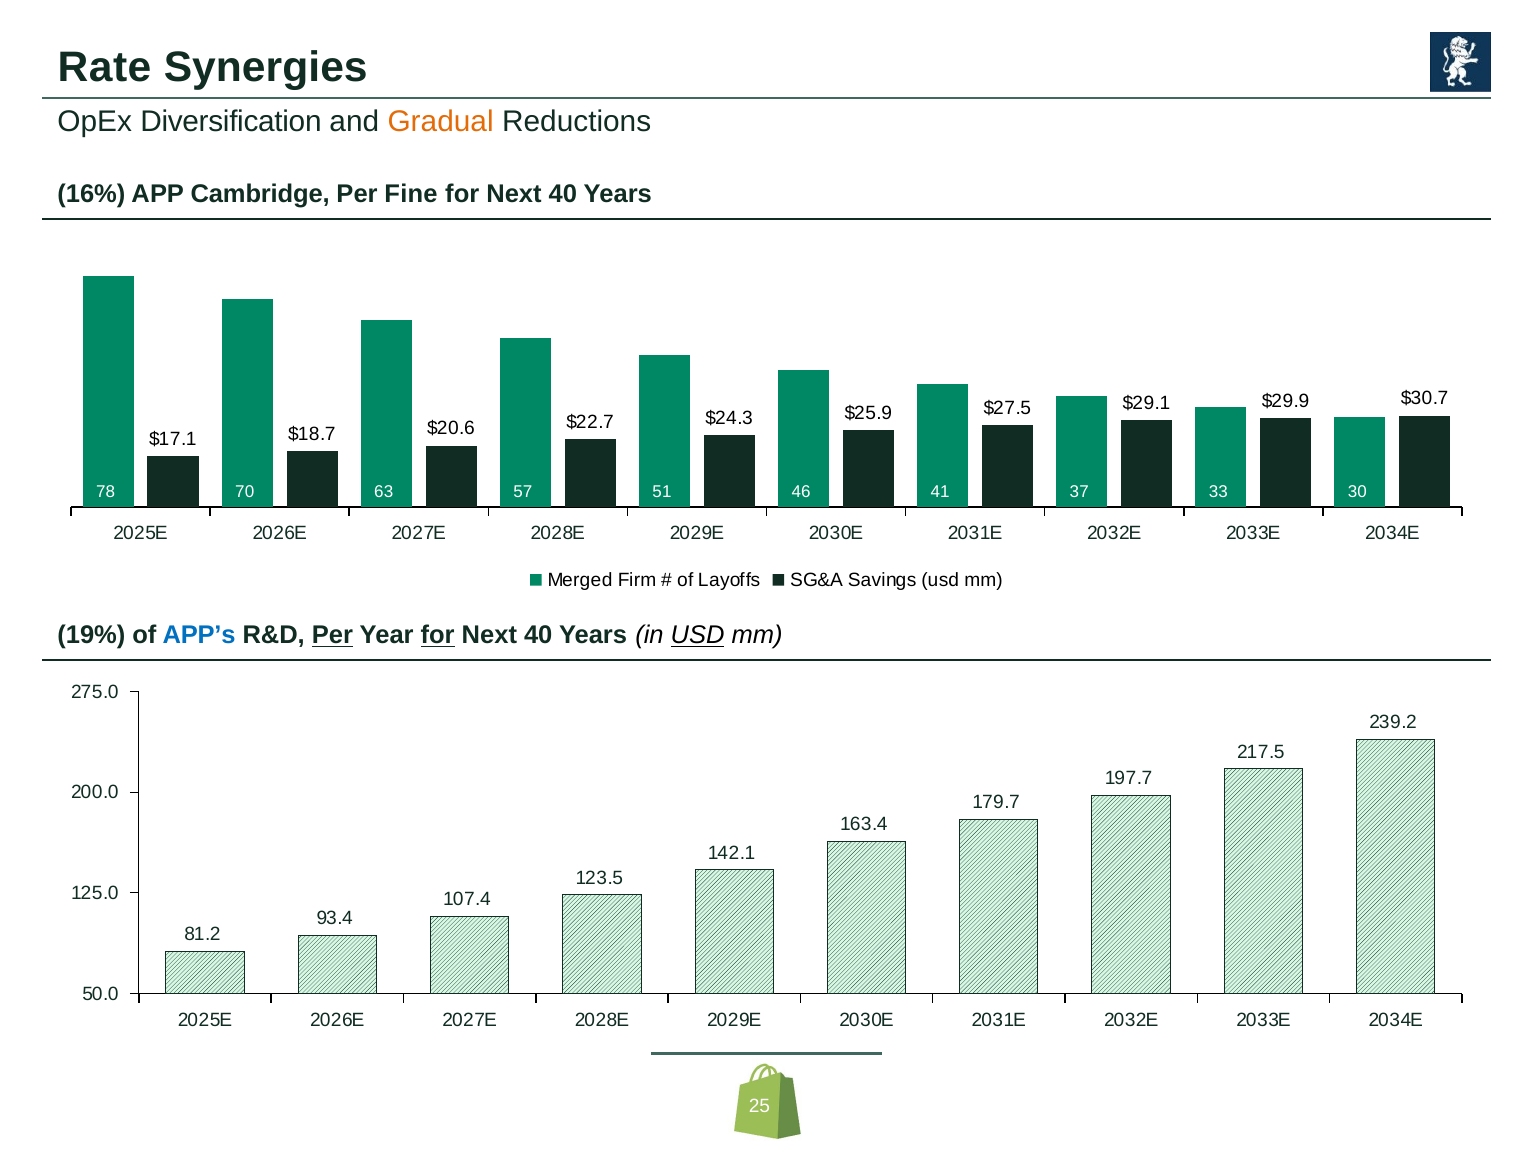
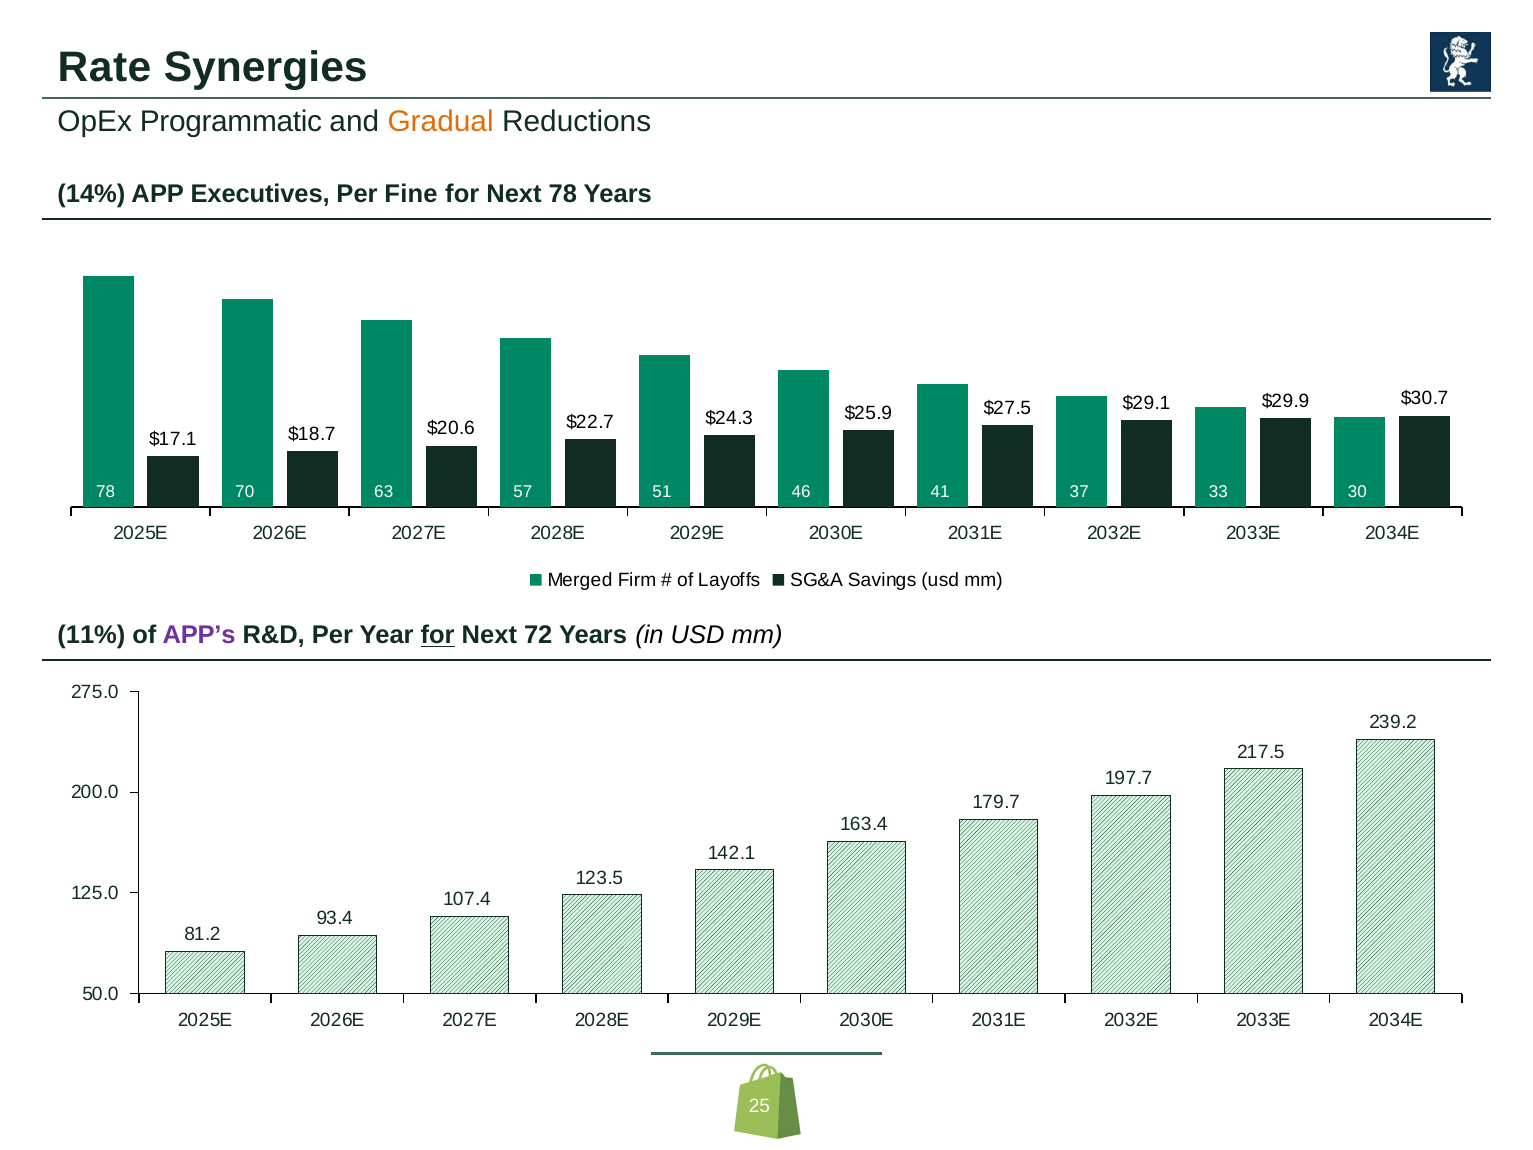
Diversification: Diversification -> Programmatic (231, 122)
16%: 16% -> 14% (91, 194)
Cambridge: Cambridge -> Executives (260, 194)
40: 40 -> 78 (563, 194)
19%: 19% -> 11% (91, 635)
APP’s colour: blue -> purple (199, 635)
Per underline: present -> none (333, 635)
40: 40 -> 72 (538, 635)
USD underline: present -> none (698, 635)
